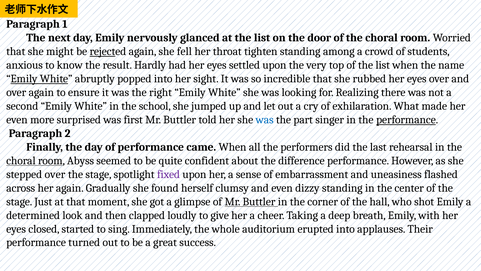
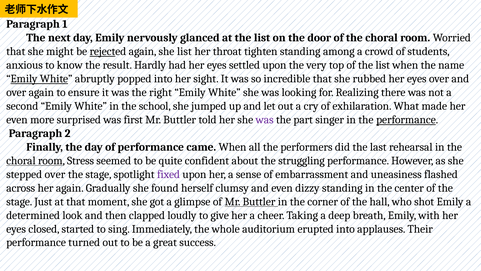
she fell: fell -> list (184, 51)
was colour: blue -> purple (265, 119)
Abyss: Abyss -> Stress (81, 160)
difference: difference -> struggling (301, 160)
